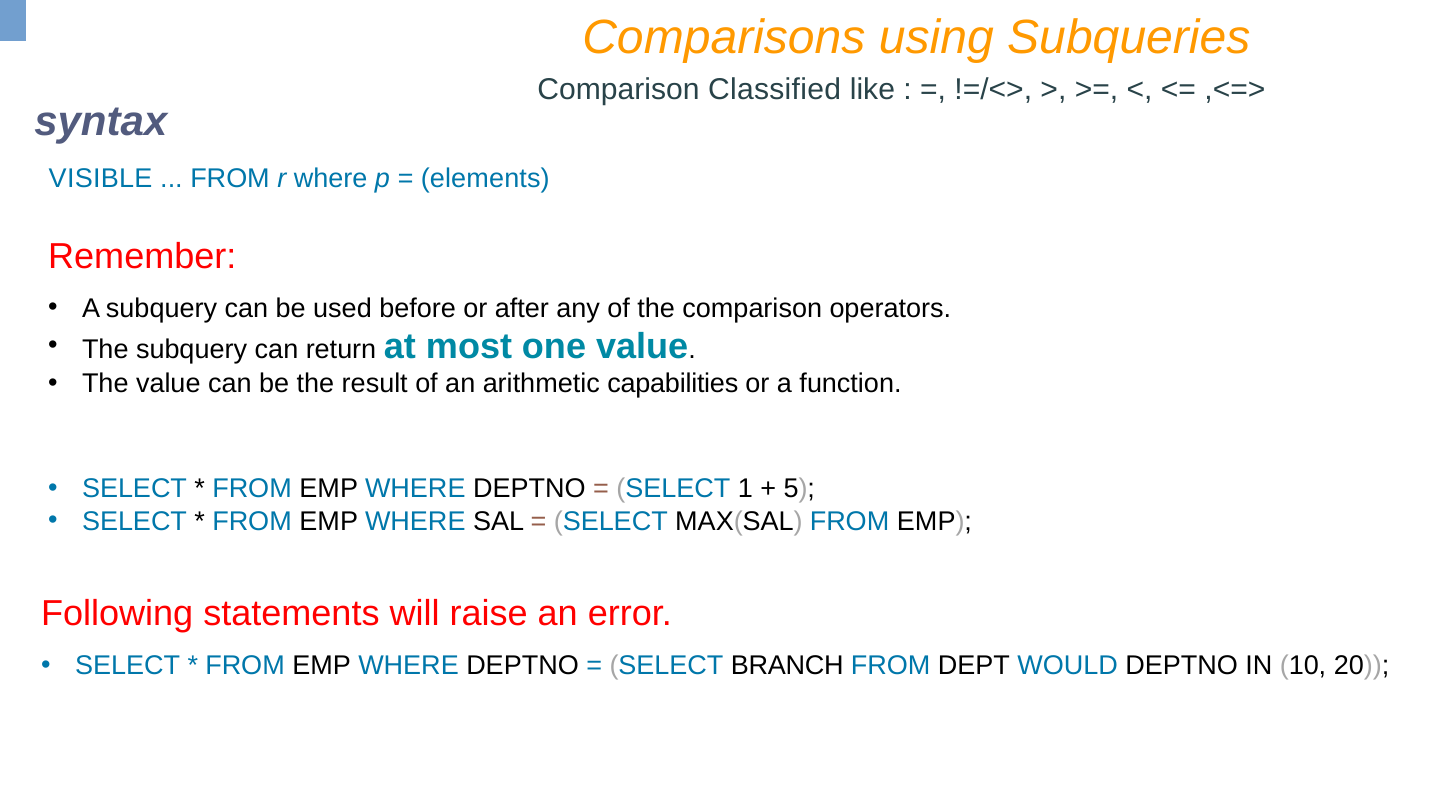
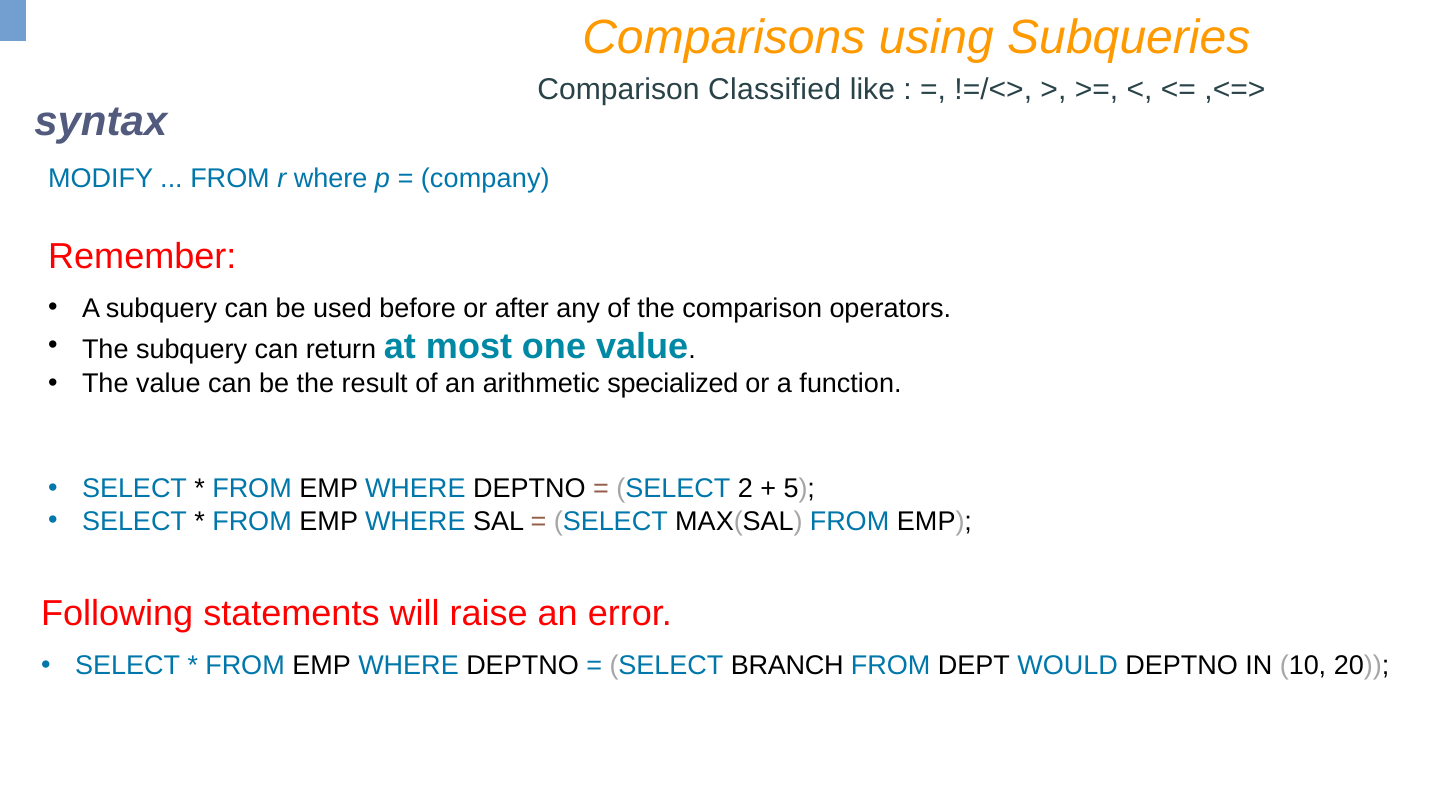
VISIBLE: VISIBLE -> MODIFY (101, 179)
elements: elements -> company (485, 179)
capabilities: capabilities -> specialized (673, 384)
1: 1 -> 2 (745, 489)
